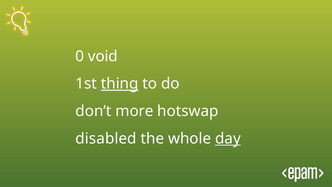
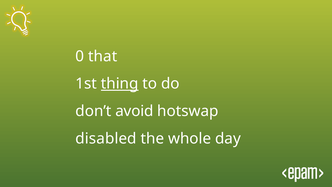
void: void -> that (103, 56)
more: more -> avoid (134, 111)
day underline: present -> none (228, 138)
